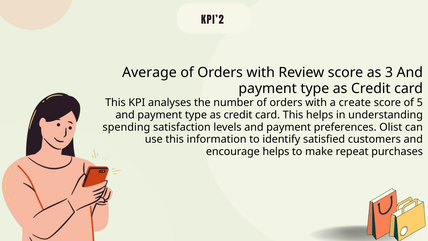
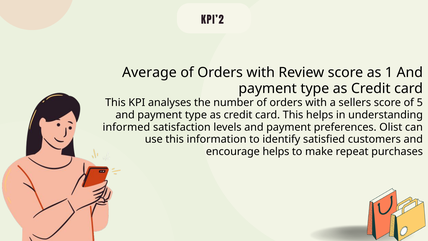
3: 3 -> 1 (389, 73)
create: create -> sellers (355, 103)
spending: spending -> informed (126, 127)
